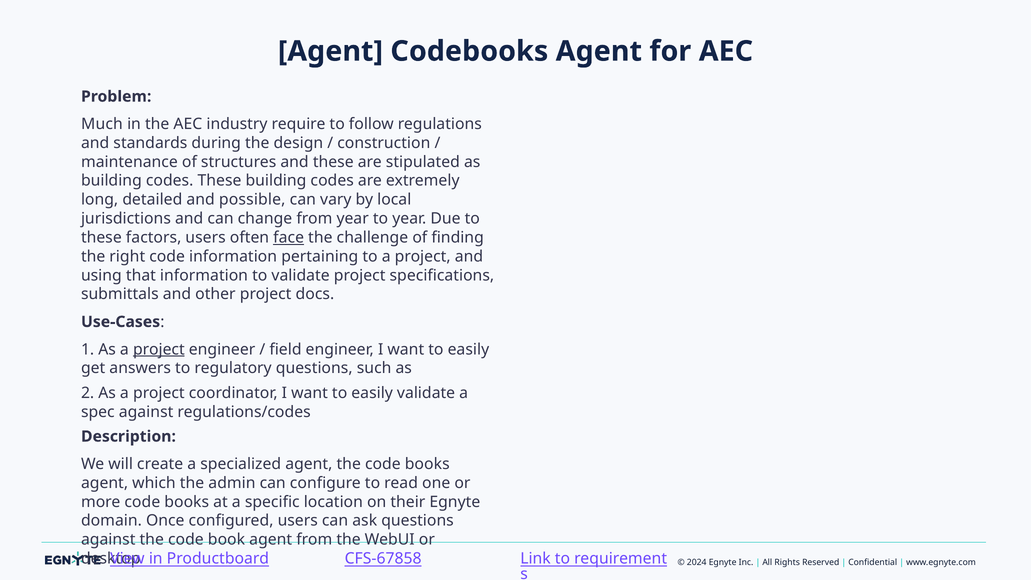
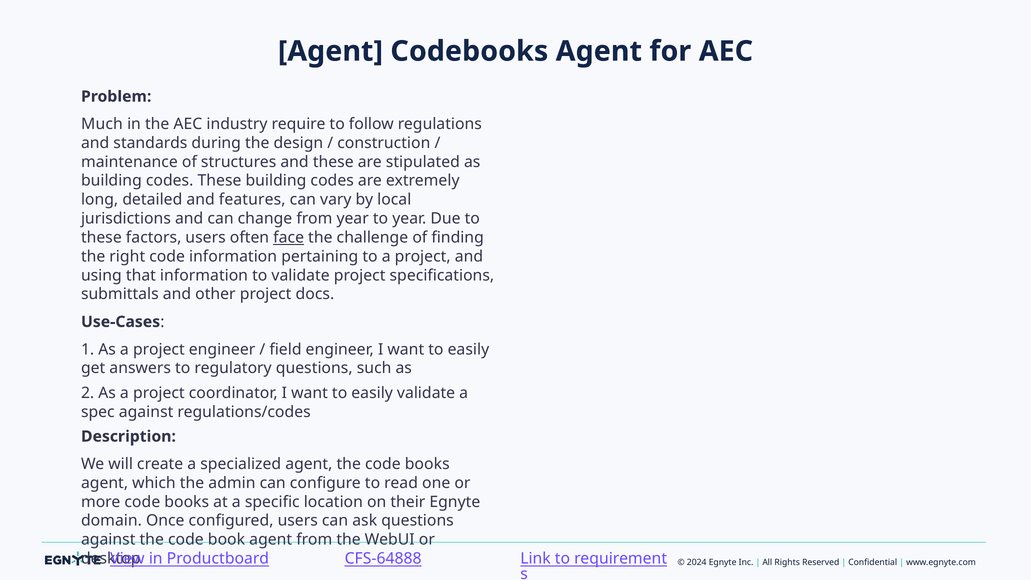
possible: possible -> features (252, 200)
project underline: present -> none (159, 349)
CFS-67858: CFS-67858 -> CFS-64888 (383, 559)
